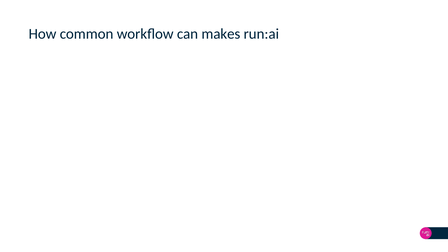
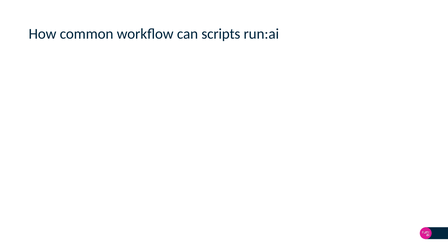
makes: makes -> scripts (221, 34)
